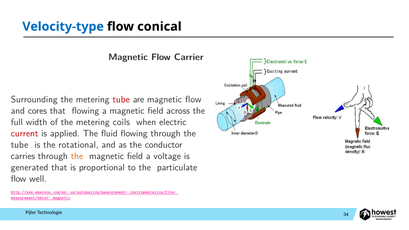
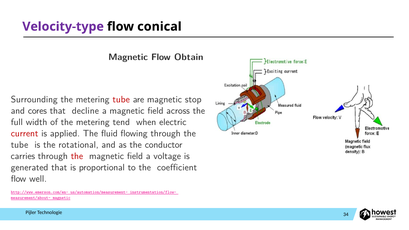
Velocity-type colour: blue -> purple (63, 27)
Carrier: Carrier -> Obtain (189, 57)
are magnetic flow: flow -> stop (193, 99)
that flowing: flowing -> decline (85, 111)
coils: coils -> tend (121, 122)
the colour: orange -> red (77, 156)
particulate: particulate -> coefficient (177, 168)
